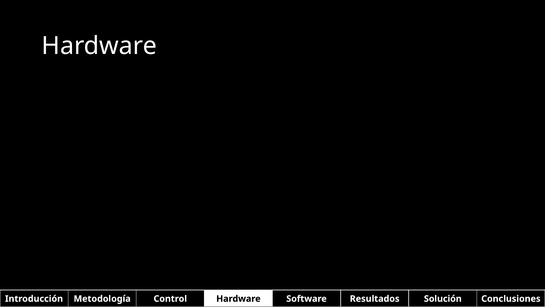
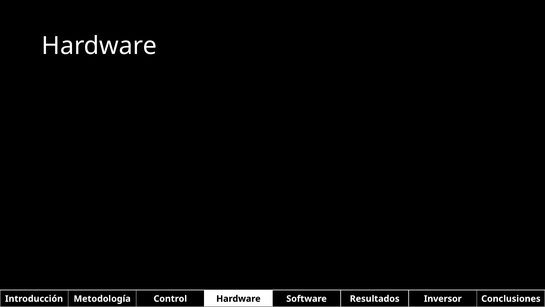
Solución: Solución -> Inversor (443, 298)
